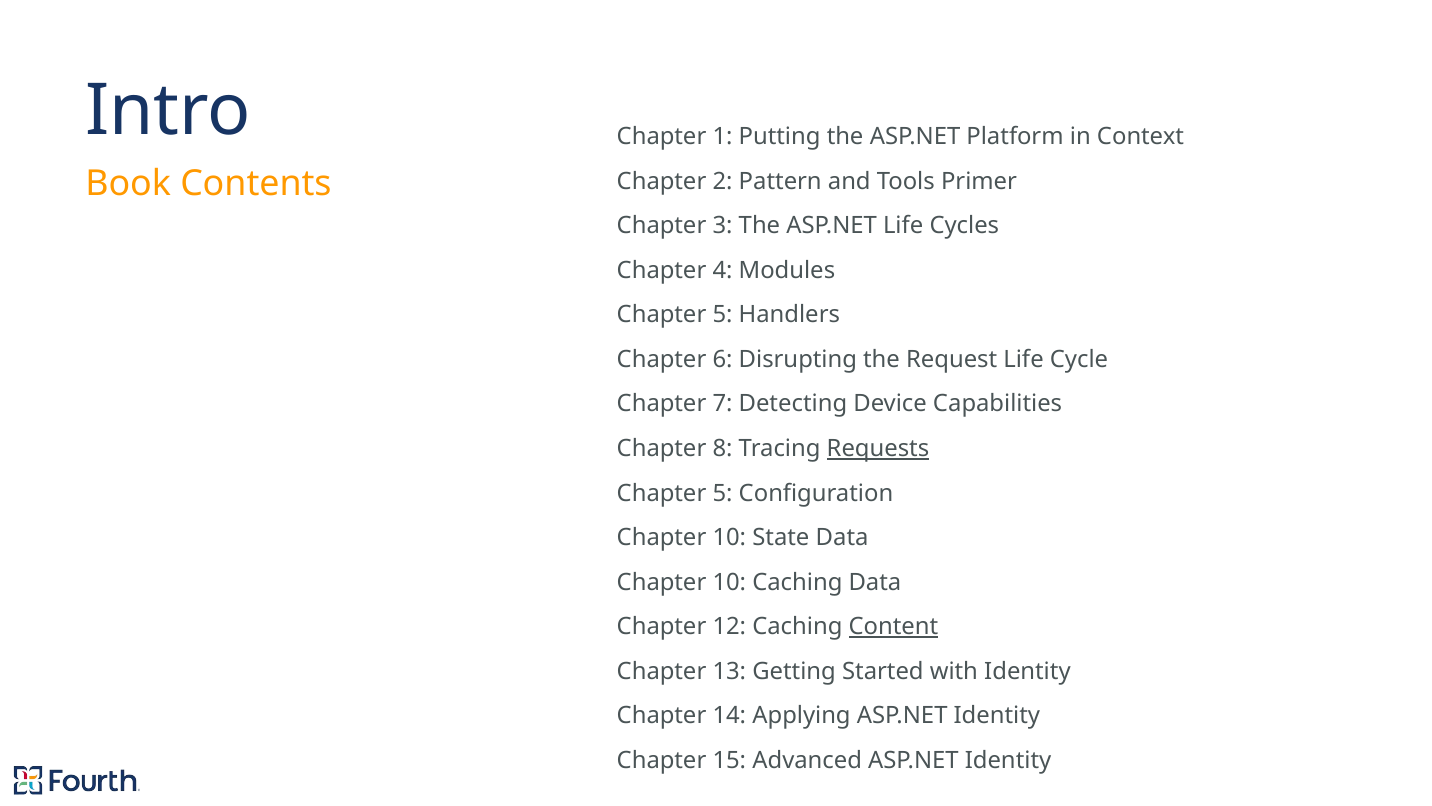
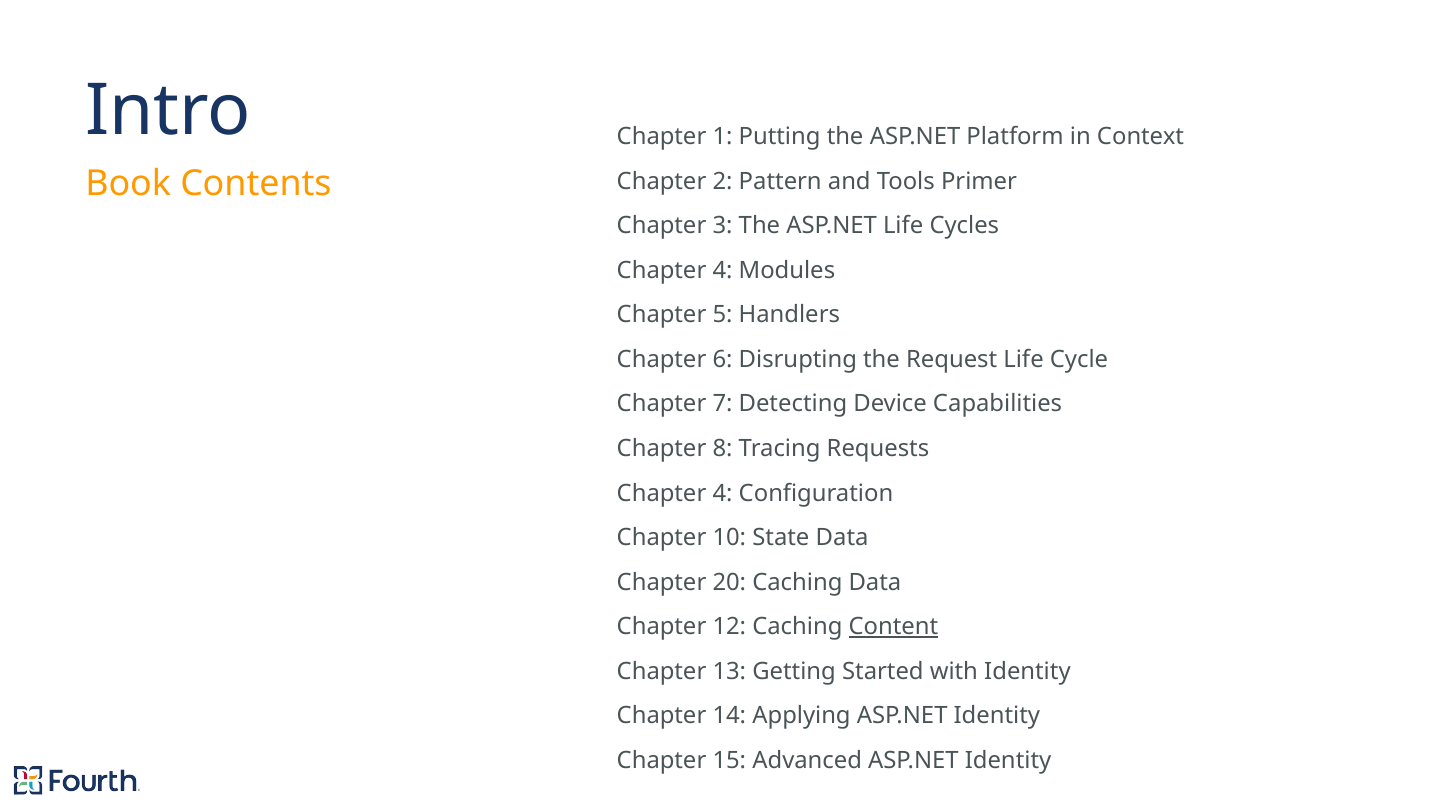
Requests underline: present -> none (878, 448)
5: 5 -> 4 (723, 493)
10: 10 -> 20 (729, 582)
